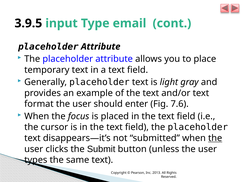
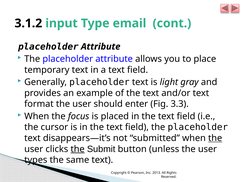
3.9.5: 3.9.5 -> 3.1.2 (28, 23)
7.6: 7.6 -> 3.3 (180, 104)
the underline: none -> present (78, 149)
